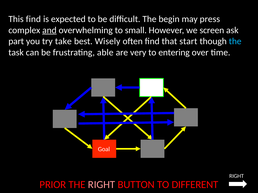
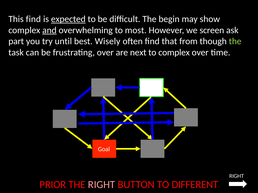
expected underline: none -> present (68, 19)
press: press -> show (210, 19)
small: small -> most (136, 30)
take: take -> until (63, 41)
start: start -> from (188, 41)
the colour: light blue -> light green (235, 41)
frustrating able: able -> over (105, 53)
very: very -> next (138, 53)
to entering: entering -> complex (174, 53)
